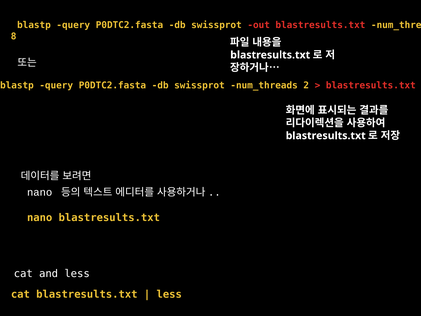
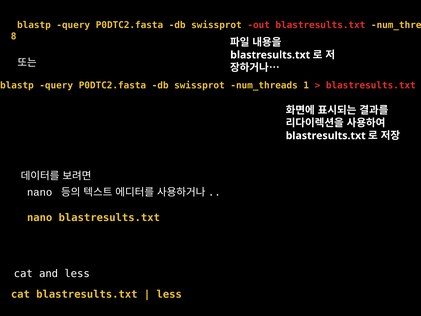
2: 2 -> 1 (306, 85)
